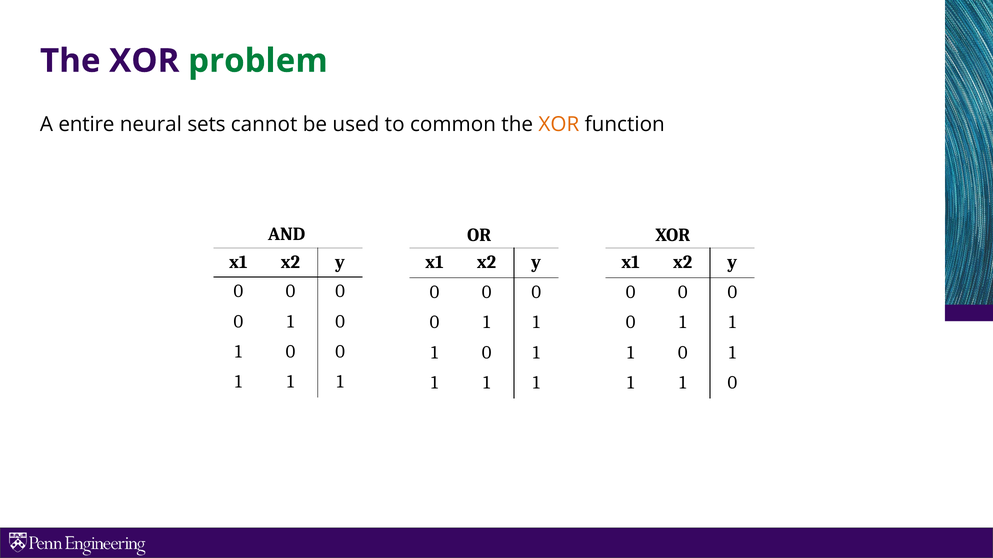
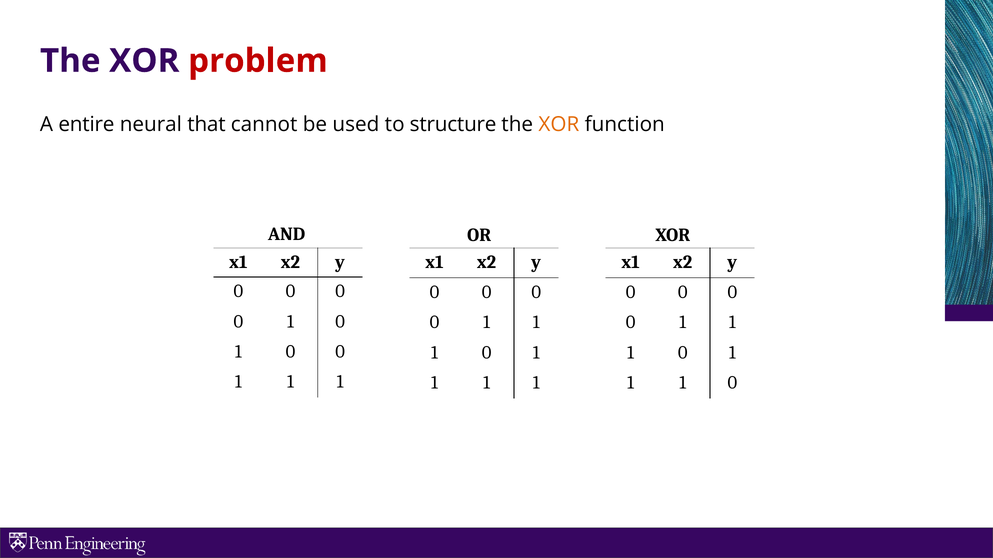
problem colour: green -> red (258, 61)
sets: sets -> that (207, 125)
common: common -> structure (453, 125)
